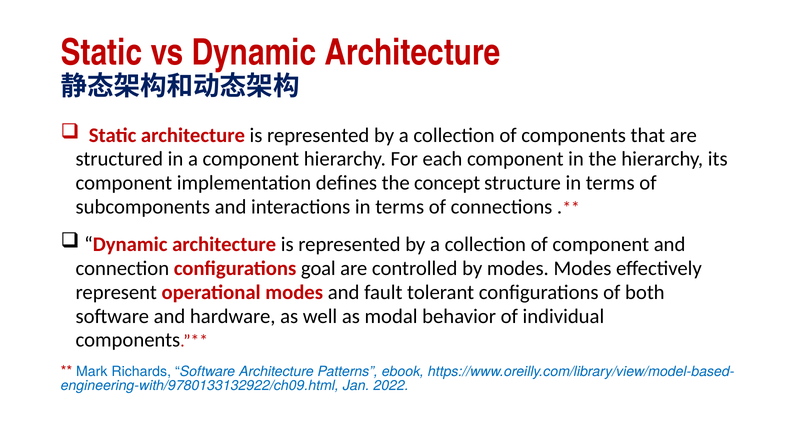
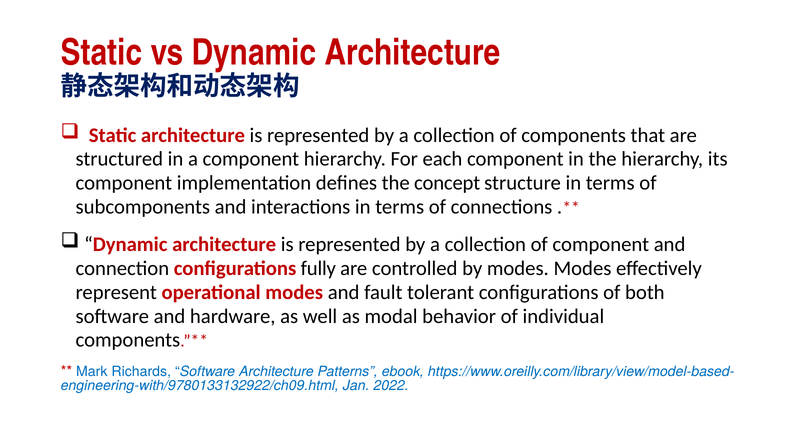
goal: goal -> fully (318, 268)
